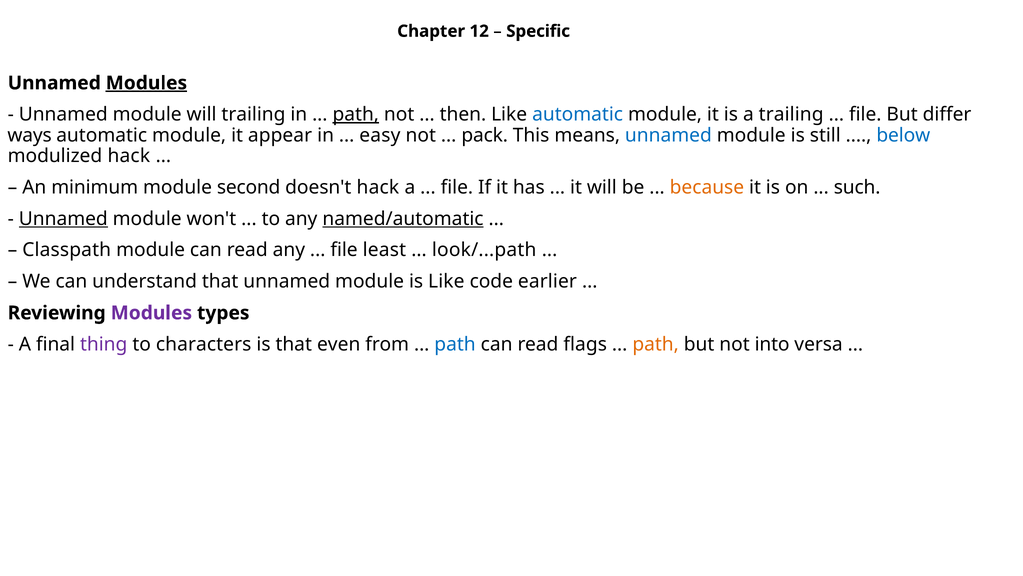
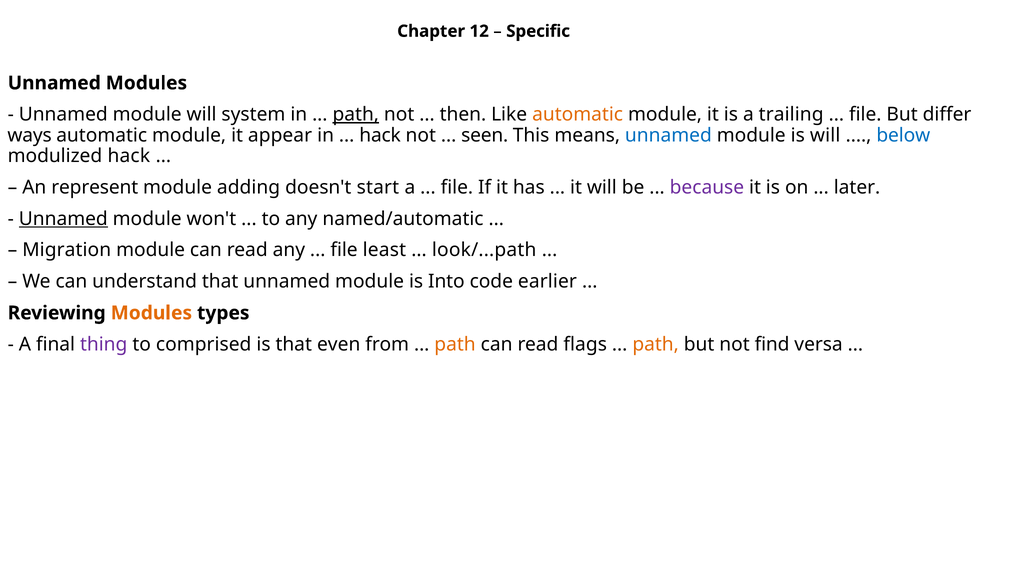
Modules underline: present -> none (146, 83)
will trailing: trailing -> system (253, 114)
automatic colour: blue -> orange (578, 114)
easy: easy -> hack (380, 135)
pack: pack -> seen (485, 135)
is still: still -> will (825, 135)
minimum: minimum -> represent (95, 187)
second: second -> adding (249, 187)
doesn't hack: hack -> start (378, 187)
because colour: orange -> purple (707, 187)
such: such -> later (857, 187)
named/automatic underline: present -> none (403, 219)
Classpath: Classpath -> Migration (67, 250)
is Like: Like -> Into (446, 281)
Modules colour: purple -> orange (151, 313)
characters: characters -> comprised (204, 344)
path colour: blue -> orange (455, 344)
into: into -> find (772, 344)
